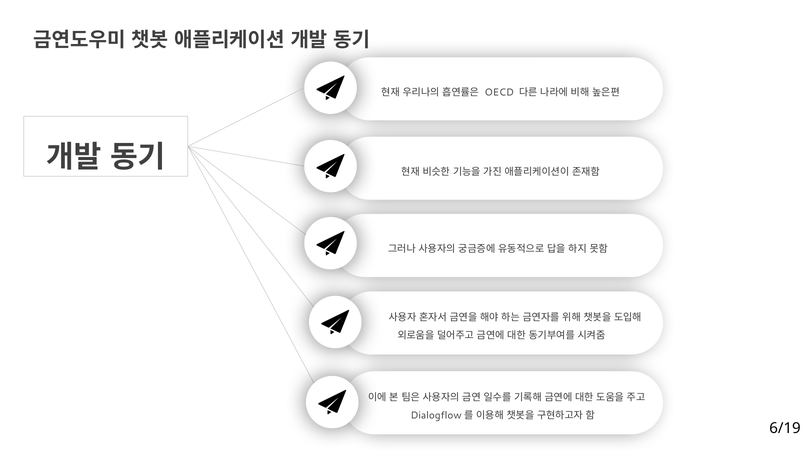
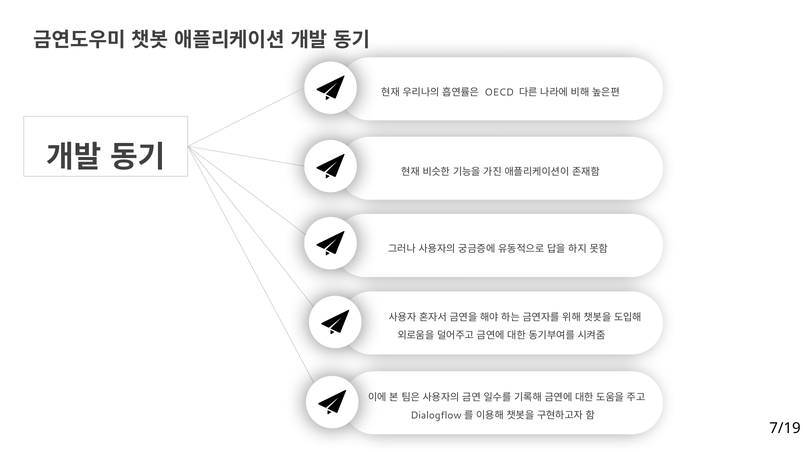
6/19: 6/19 -> 7/19 (785, 428)
